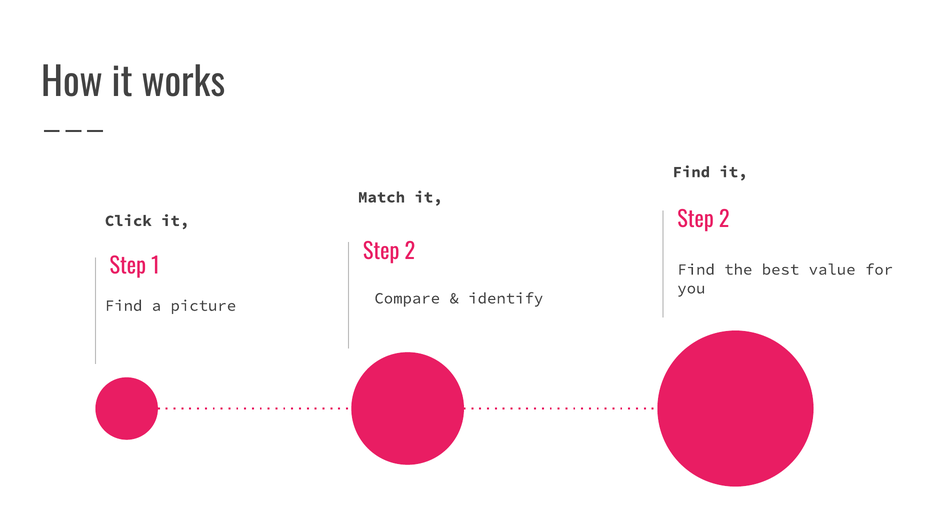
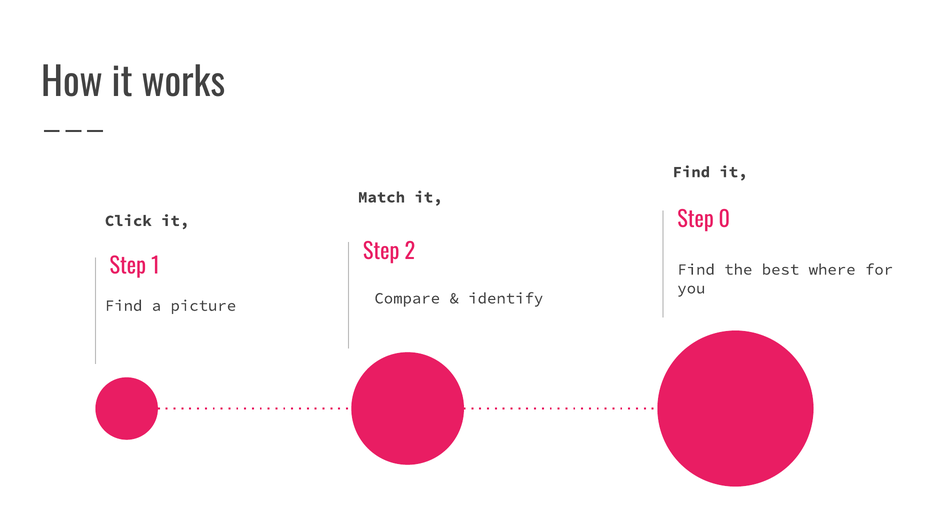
2: 2 -> 0 (724, 220)
value: value -> where (832, 270)
